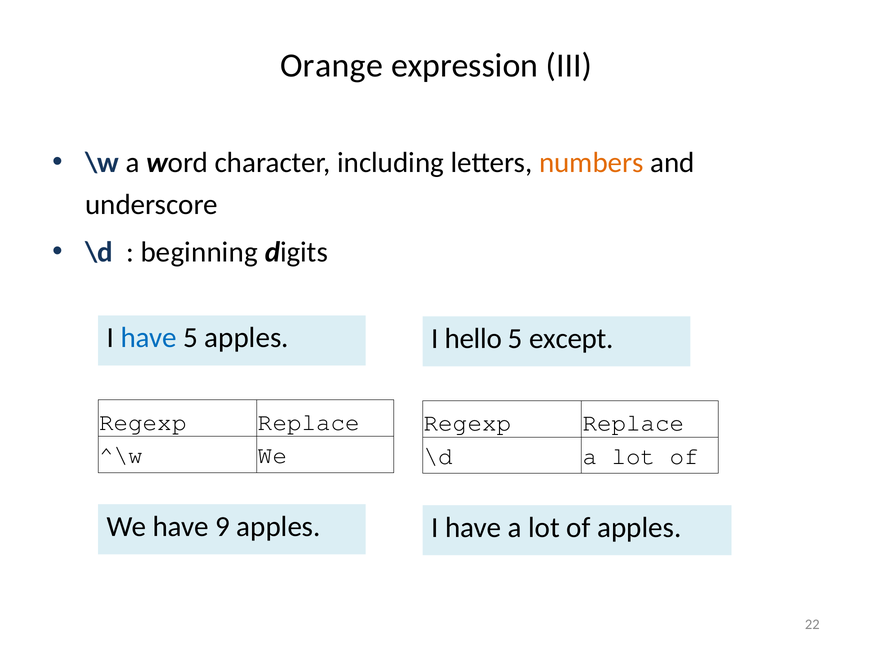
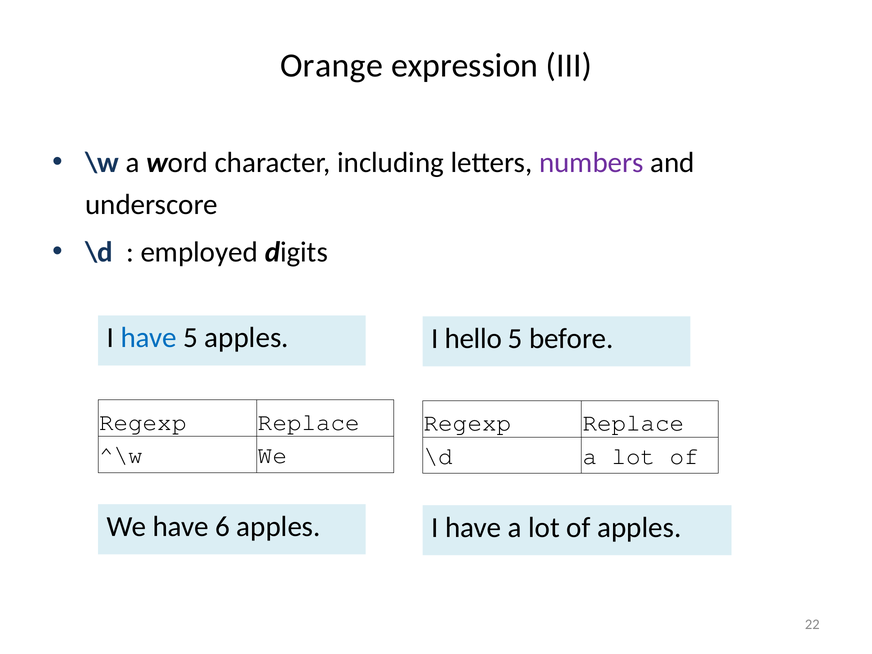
numbers colour: orange -> purple (591, 163)
beginning: beginning -> employed (199, 252)
except: except -> before (571, 339)
9: 9 -> 6 (222, 527)
